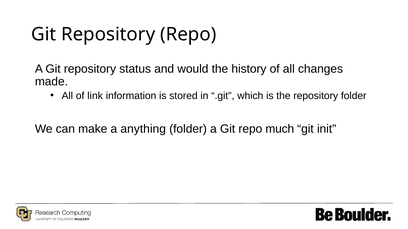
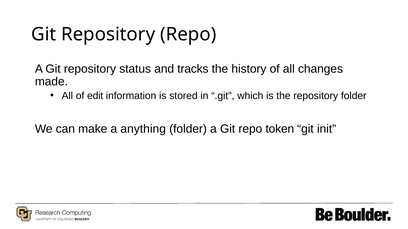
would: would -> tracks (193, 69)
link: link -> edit (95, 96)
much: much -> token (280, 129)
